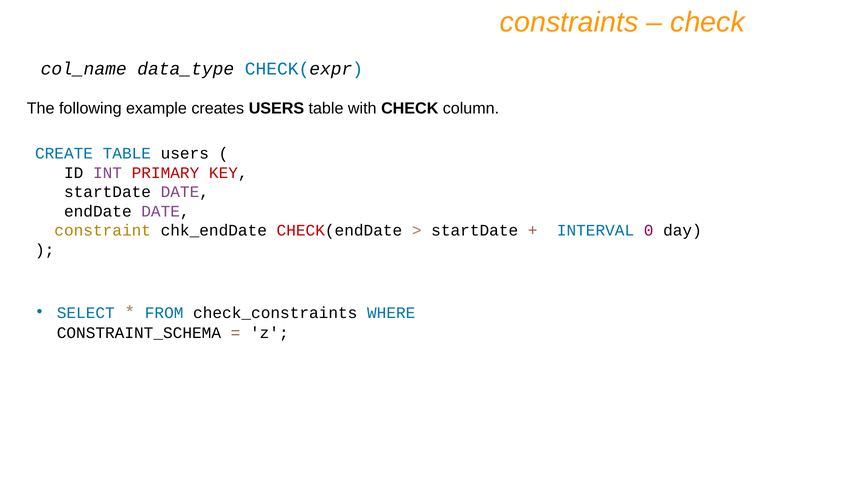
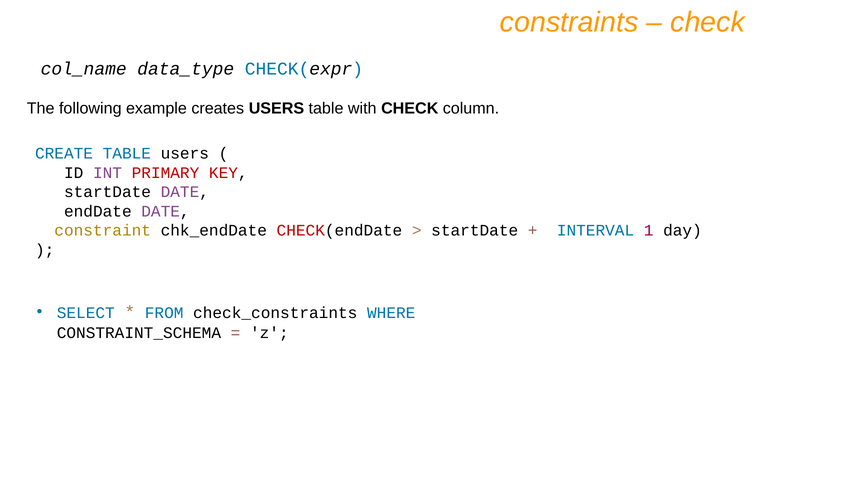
0: 0 -> 1 (649, 231)
